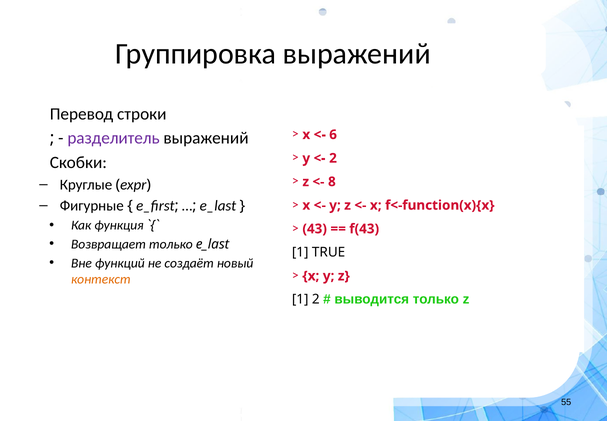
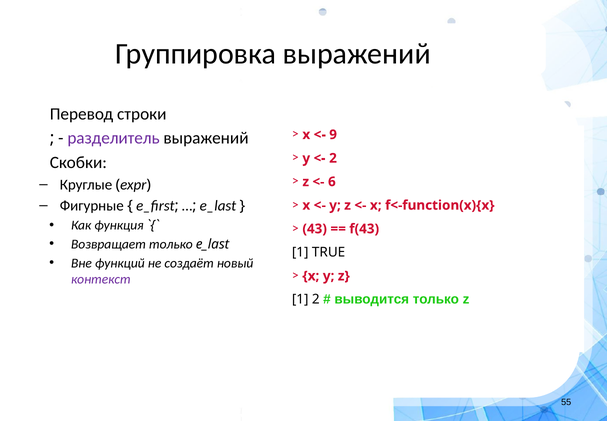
6: 6 -> 9 (333, 135)
8: 8 -> 6 (332, 182)
контекст colour: orange -> purple (101, 279)
